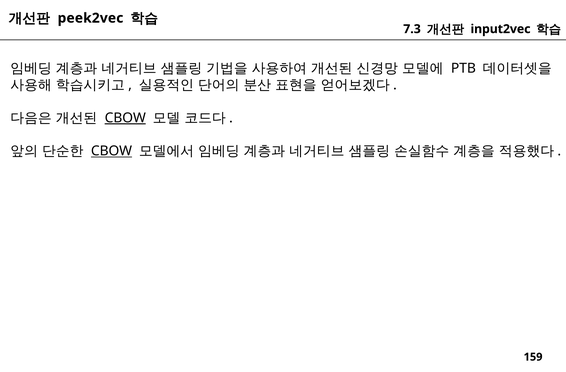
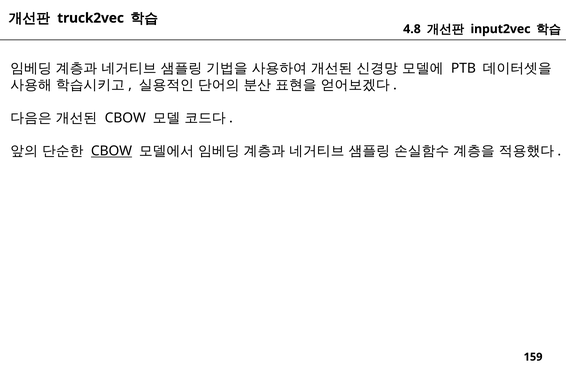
peek2vec: peek2vec -> truck2vec (91, 18)
7.3: 7.3 -> 4.8 (412, 29)
CBOW underline: present -> none (125, 118)
